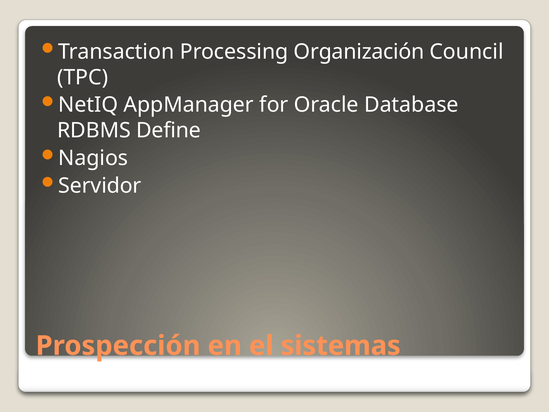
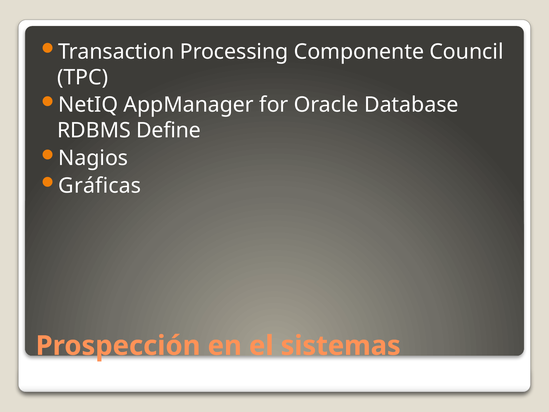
Organización: Organización -> Componente (359, 52)
Servidor: Servidor -> Gráficas (100, 186)
